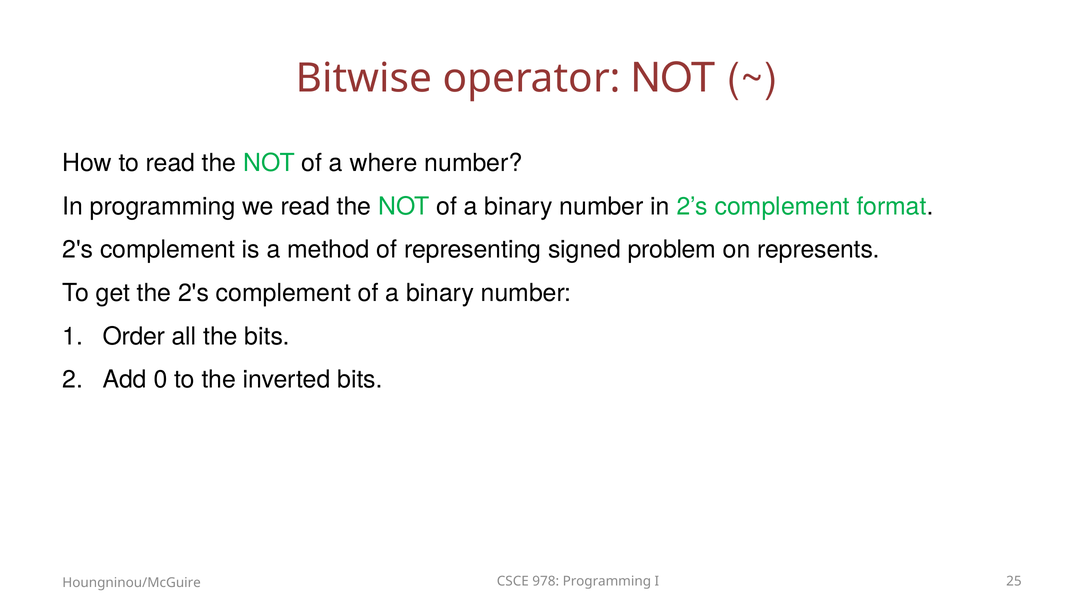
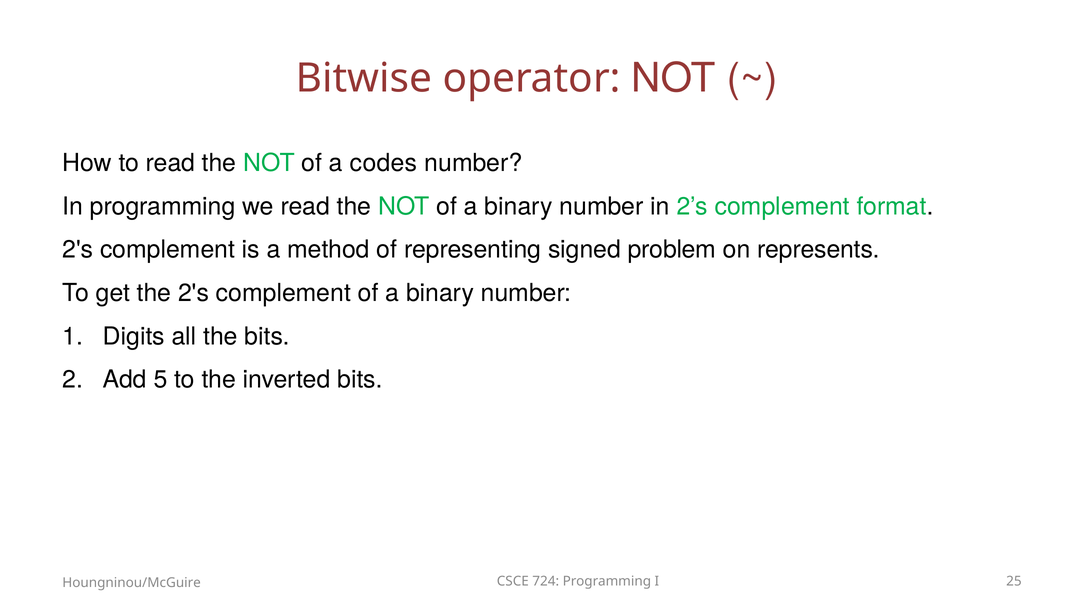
where: where -> codes (383, 163)
Order: Order -> Digits (134, 336)
0: 0 -> 5 (161, 379)
978: 978 -> 724 (546, 581)
